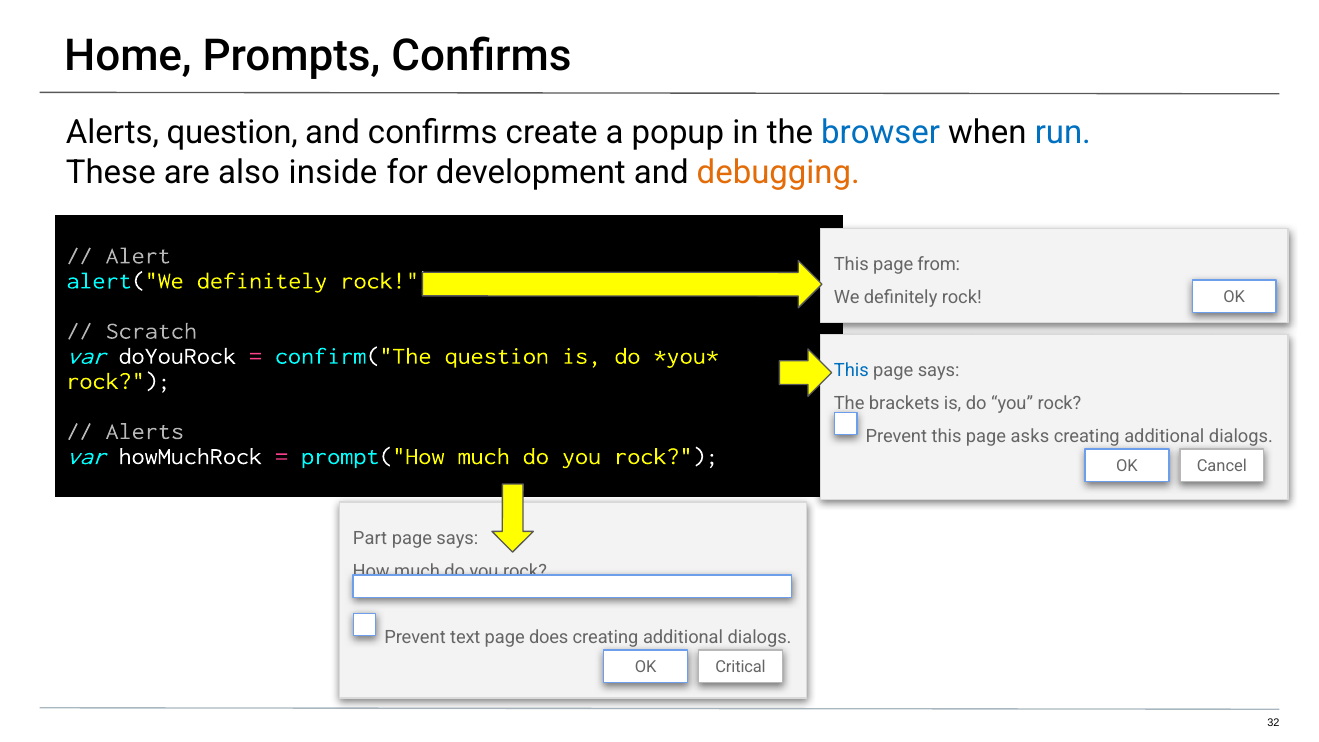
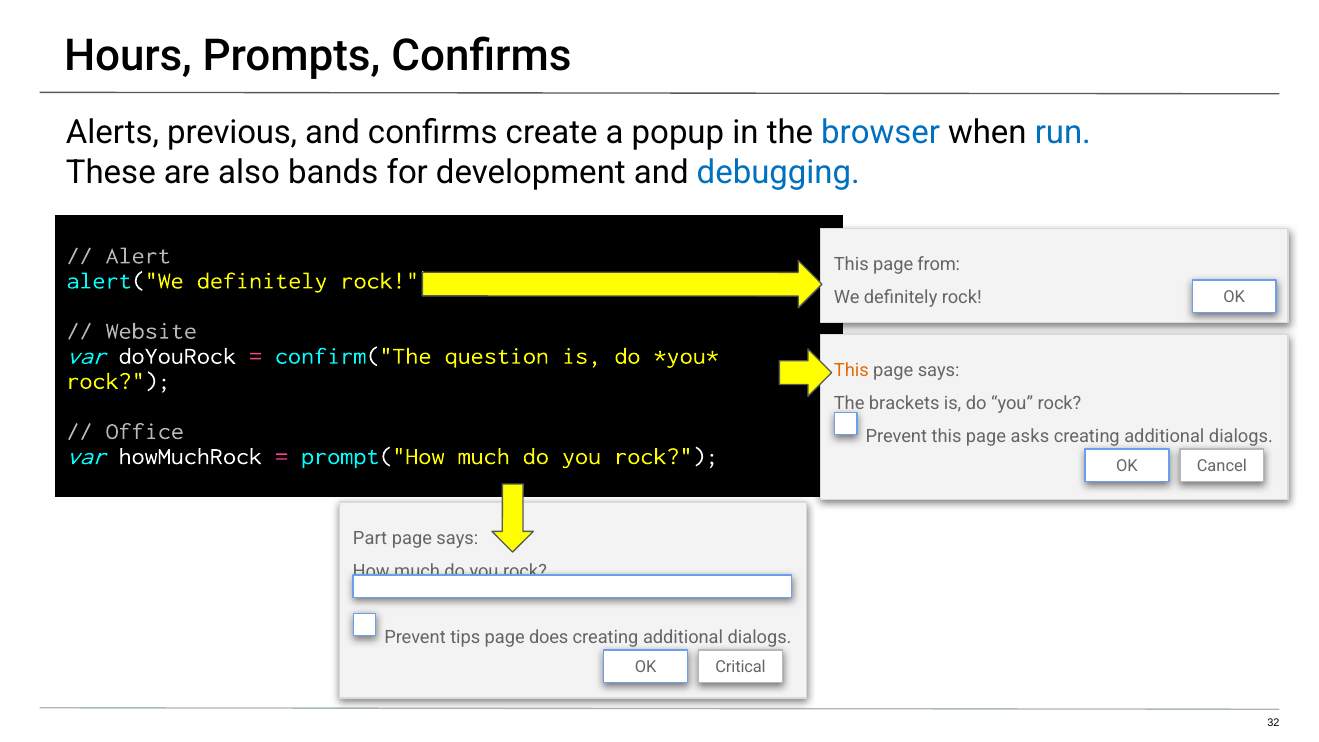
Home: Home -> Hours (128, 56)
Alerts question: question -> previous (232, 133)
inside: inside -> bands (333, 172)
debugging colour: orange -> blue (778, 172)
Scratch: Scratch -> Website (151, 331)
This colour: blue -> orange (851, 371)
Alerts: Alerts -> Office (145, 431)
text: text -> tips (465, 638)
